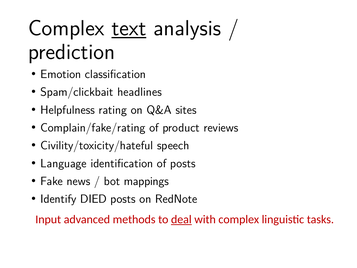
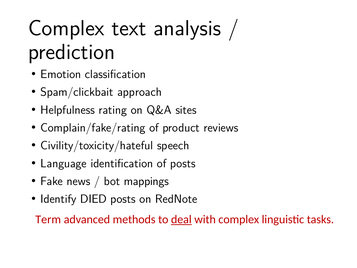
text underline: present -> none (129, 28)
headlines: headlines -> approach (140, 92)
Input: Input -> Term (48, 219)
